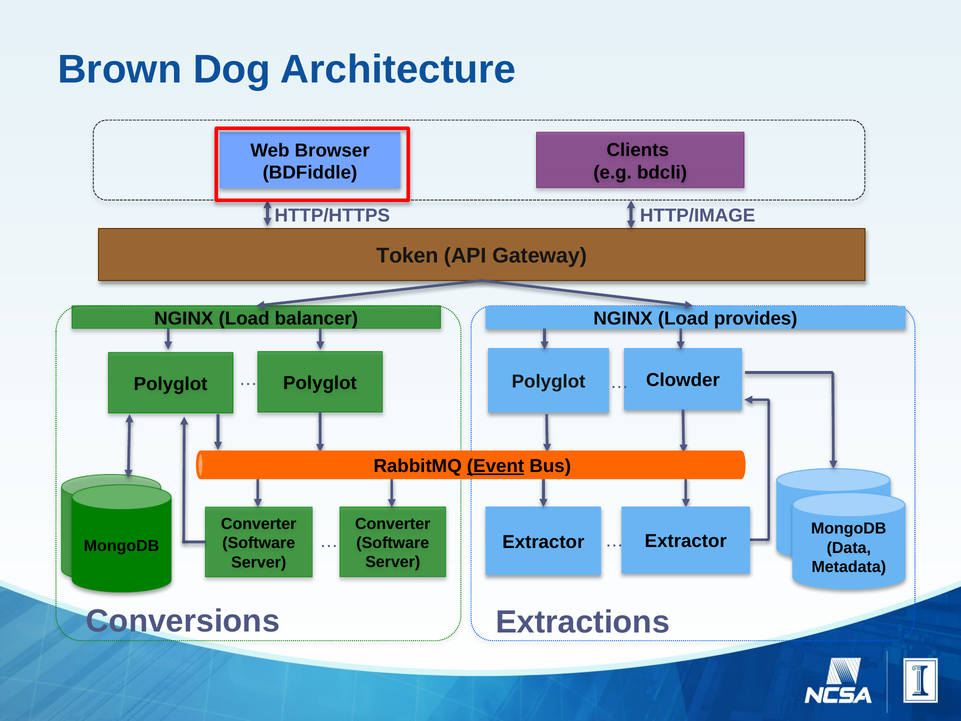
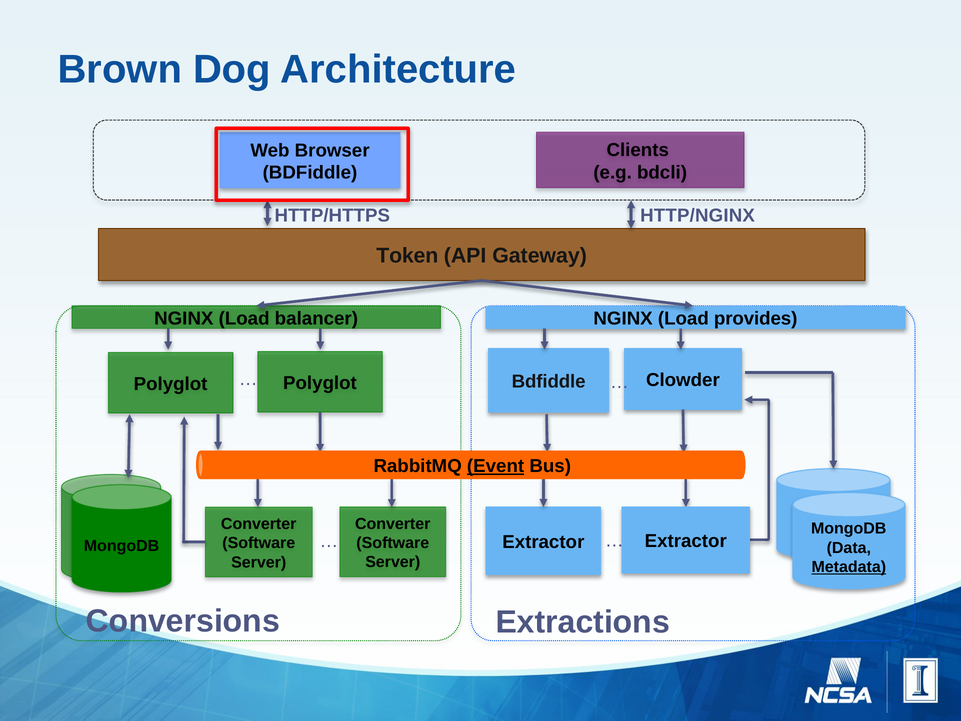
HTTP/IMAGE: HTTP/IMAGE -> HTTP/NGINX (698, 216)
Polyglot: Polyglot -> Bdfiddle (549, 381)
Metadata underline: none -> present (849, 567)
